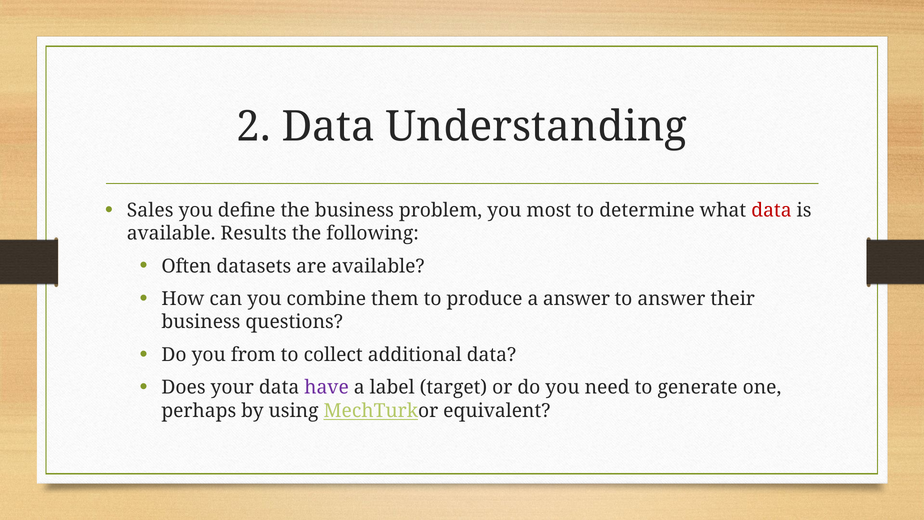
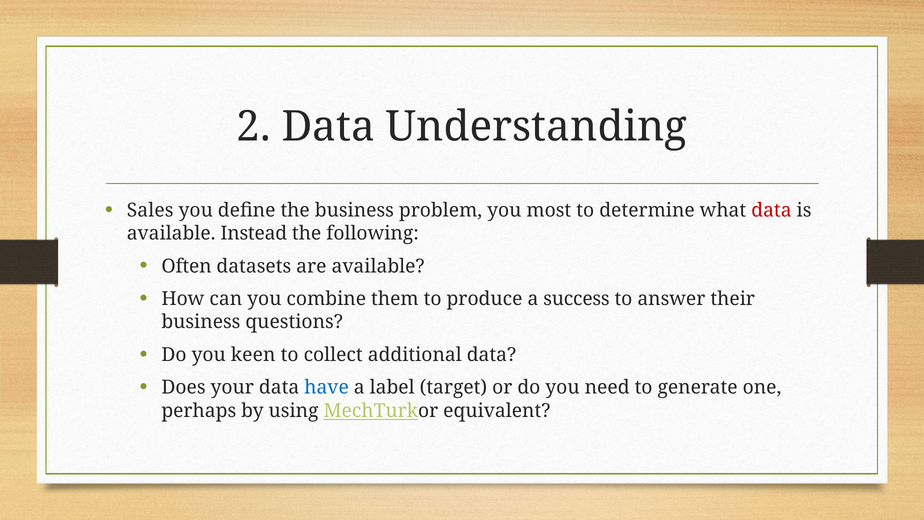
Results: Results -> Instead (254, 233)
a answer: answer -> success (576, 299)
from: from -> keen (253, 355)
have colour: purple -> blue (327, 387)
